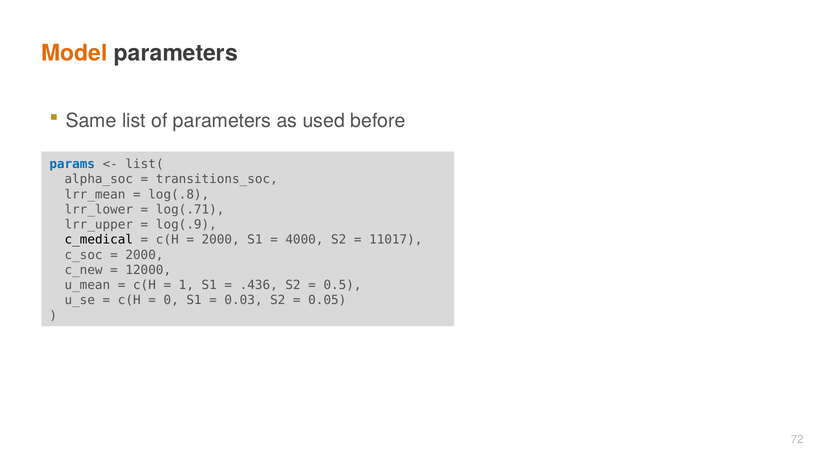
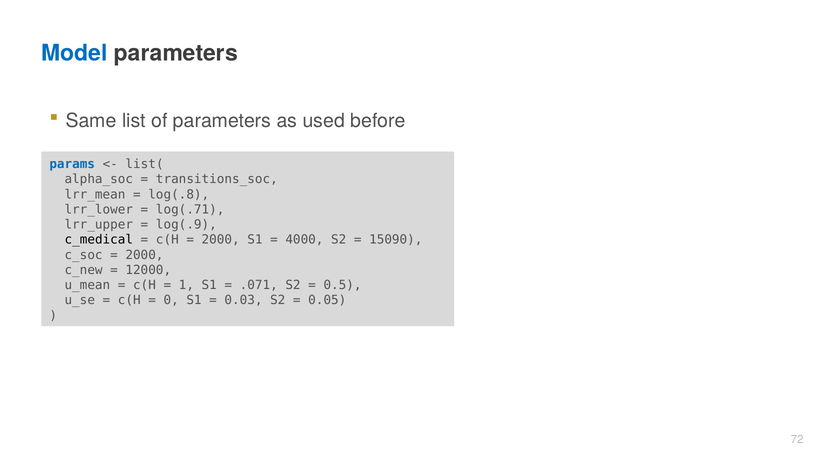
Model colour: orange -> blue (74, 53)
11017: 11017 -> 15090 (396, 240)
.436: .436 -> .071 (259, 286)
